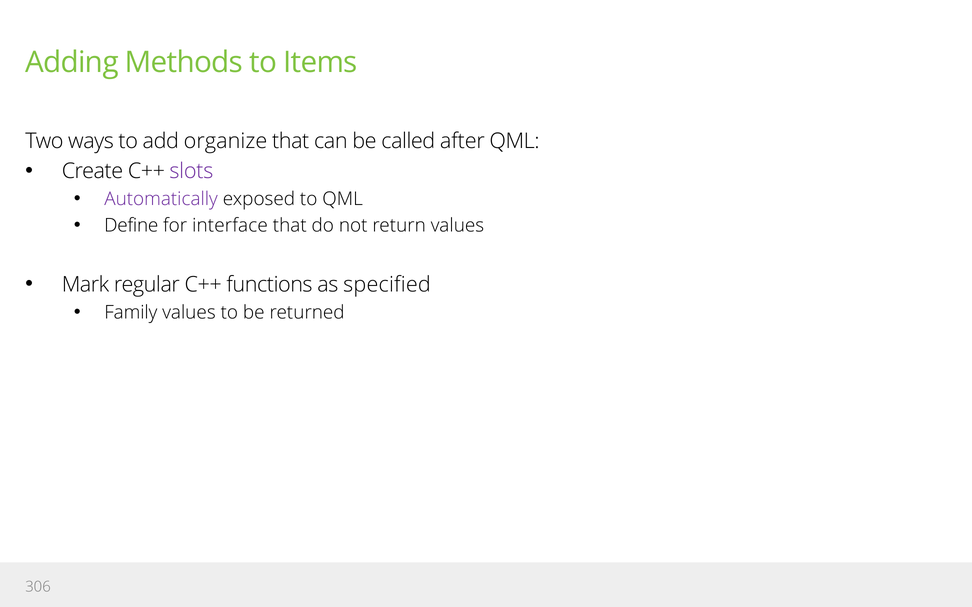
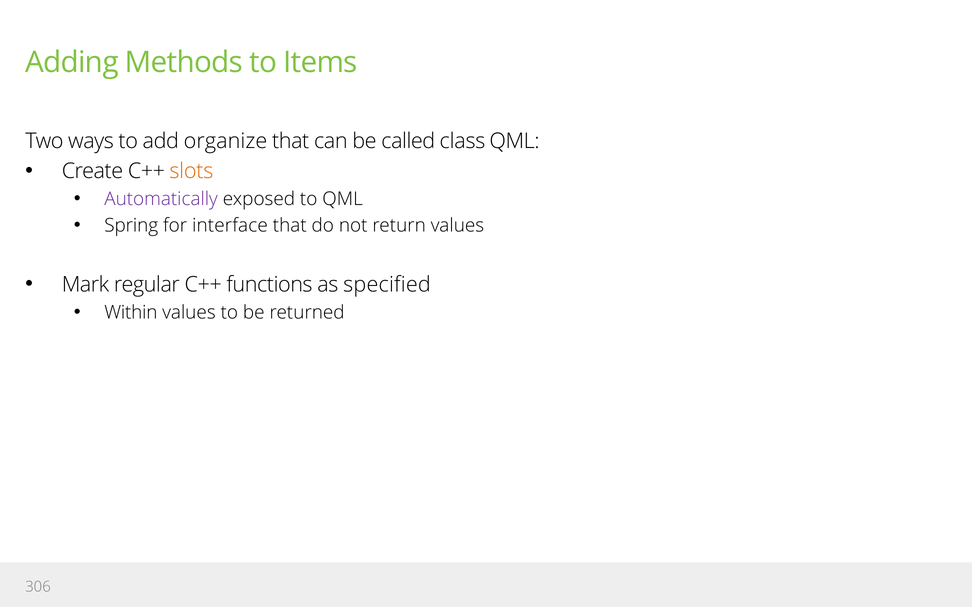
after: after -> class (462, 141)
slots colour: purple -> orange (191, 171)
Define: Define -> Spring (131, 226)
Family: Family -> Within (131, 313)
